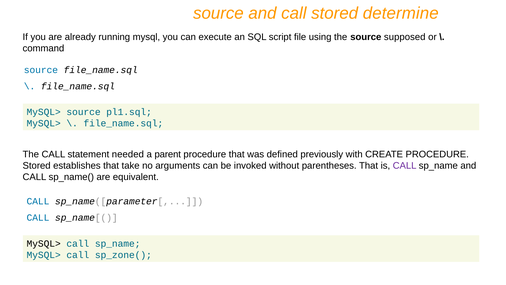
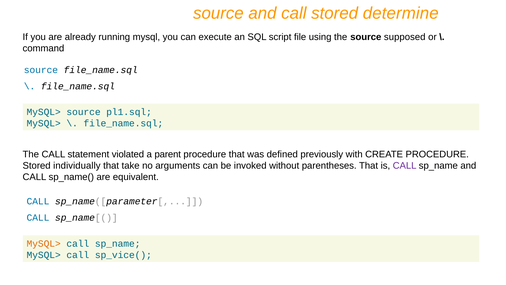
needed: needed -> violated (128, 154)
establishes: establishes -> individually (77, 165)
MySQL> colour: black -> orange (44, 243)
sp_zone(: sp_zone( -> sp_vice( (123, 255)
